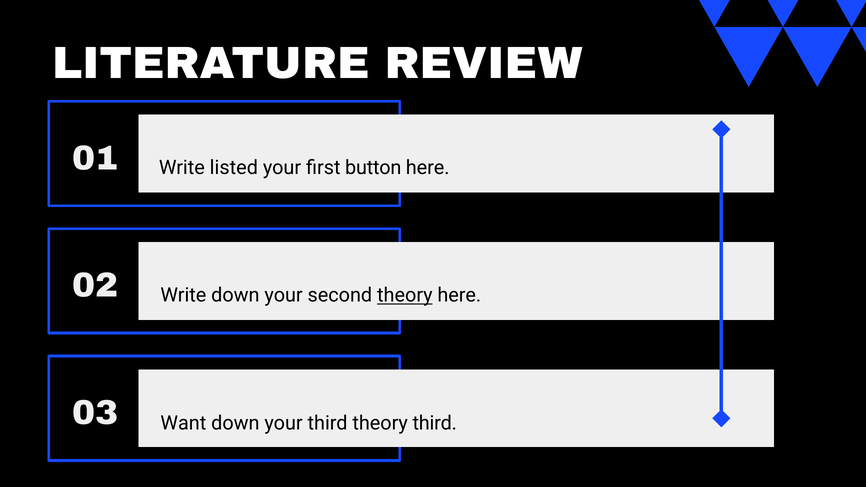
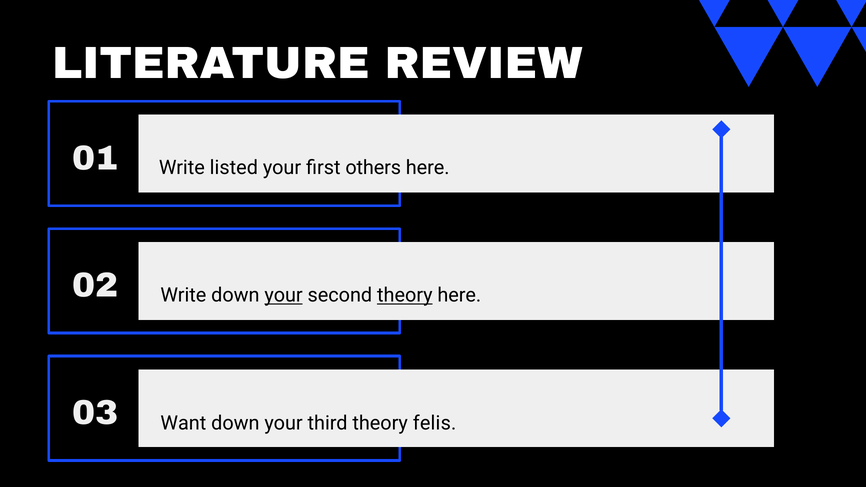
button: button -> others (373, 168)
your underline: none -> present (284, 296)
theory third: third -> felis (435, 423)
